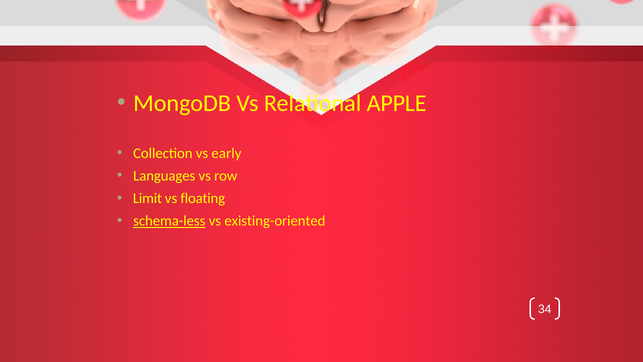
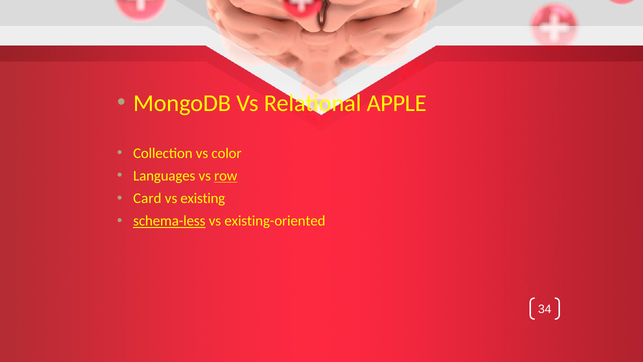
early: early -> color (227, 153)
row underline: none -> present (226, 176)
Limit: Limit -> Card (147, 198)
floating: floating -> existing (203, 198)
